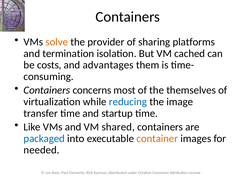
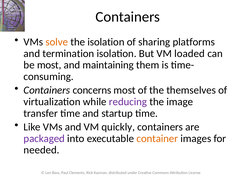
the provider: provider -> isolation (106, 42)
cached: cached -> loaded (190, 54)
be costs: costs -> most (49, 65)
advantages: advantages -> maintaining (108, 65)
reducing colour: blue -> purple (128, 102)
shared: shared -> quickly (118, 127)
packaged colour: blue -> purple (44, 139)
